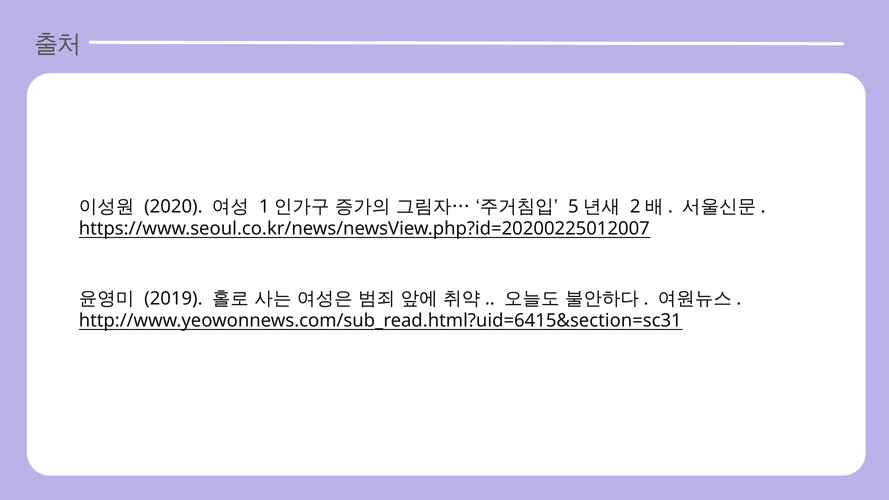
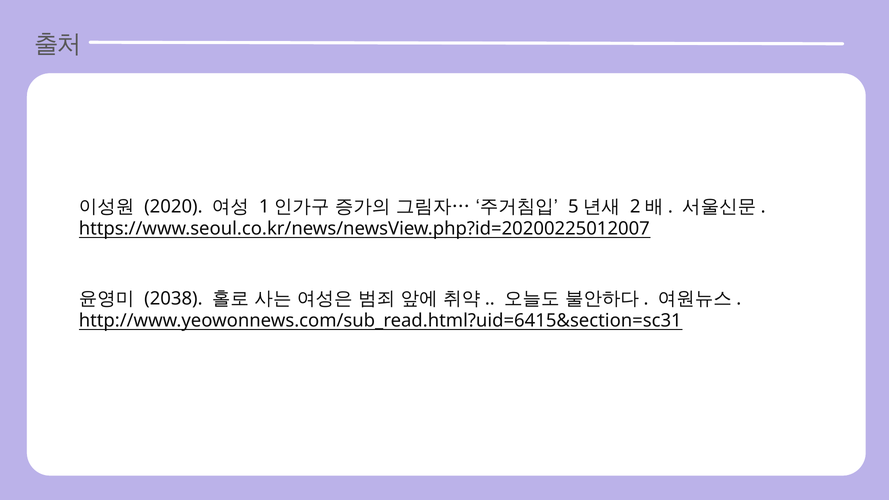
2019: 2019 -> 2038 (173, 299)
